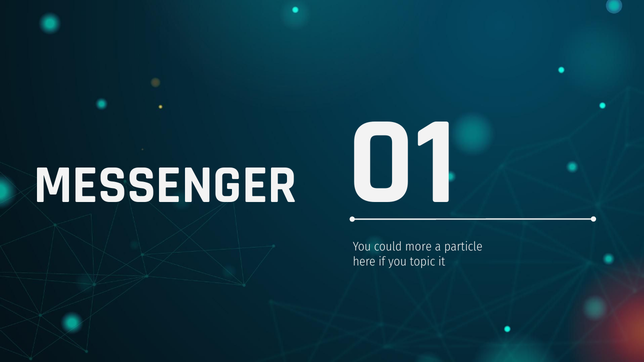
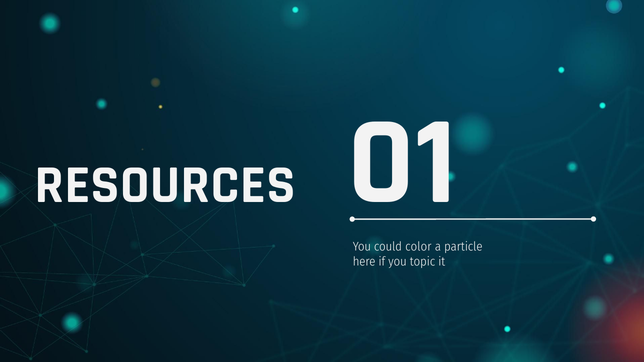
MESSENGER: MESSENGER -> RESOURCES (165, 185)
more: more -> color (418, 247)
